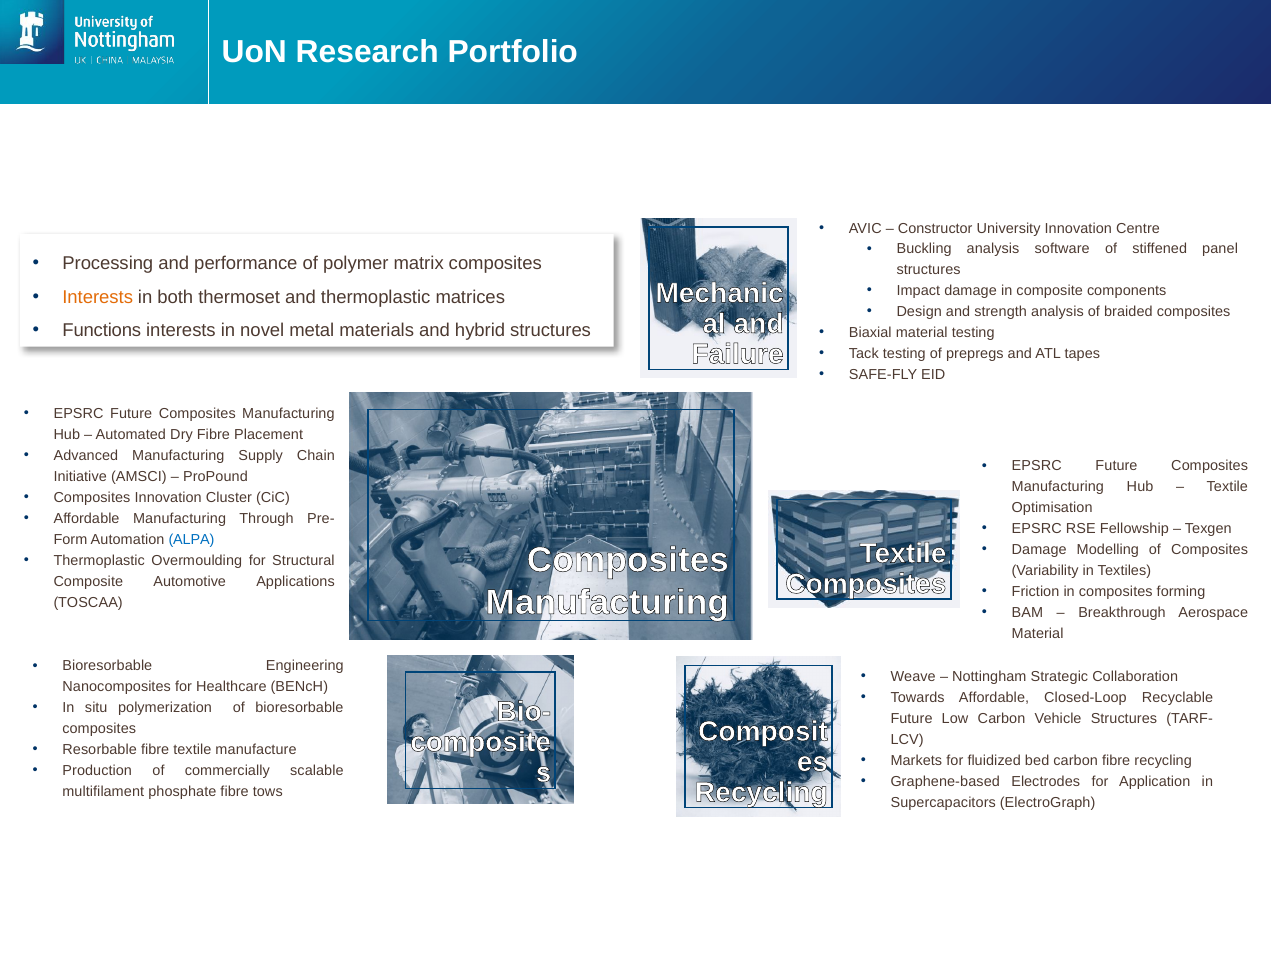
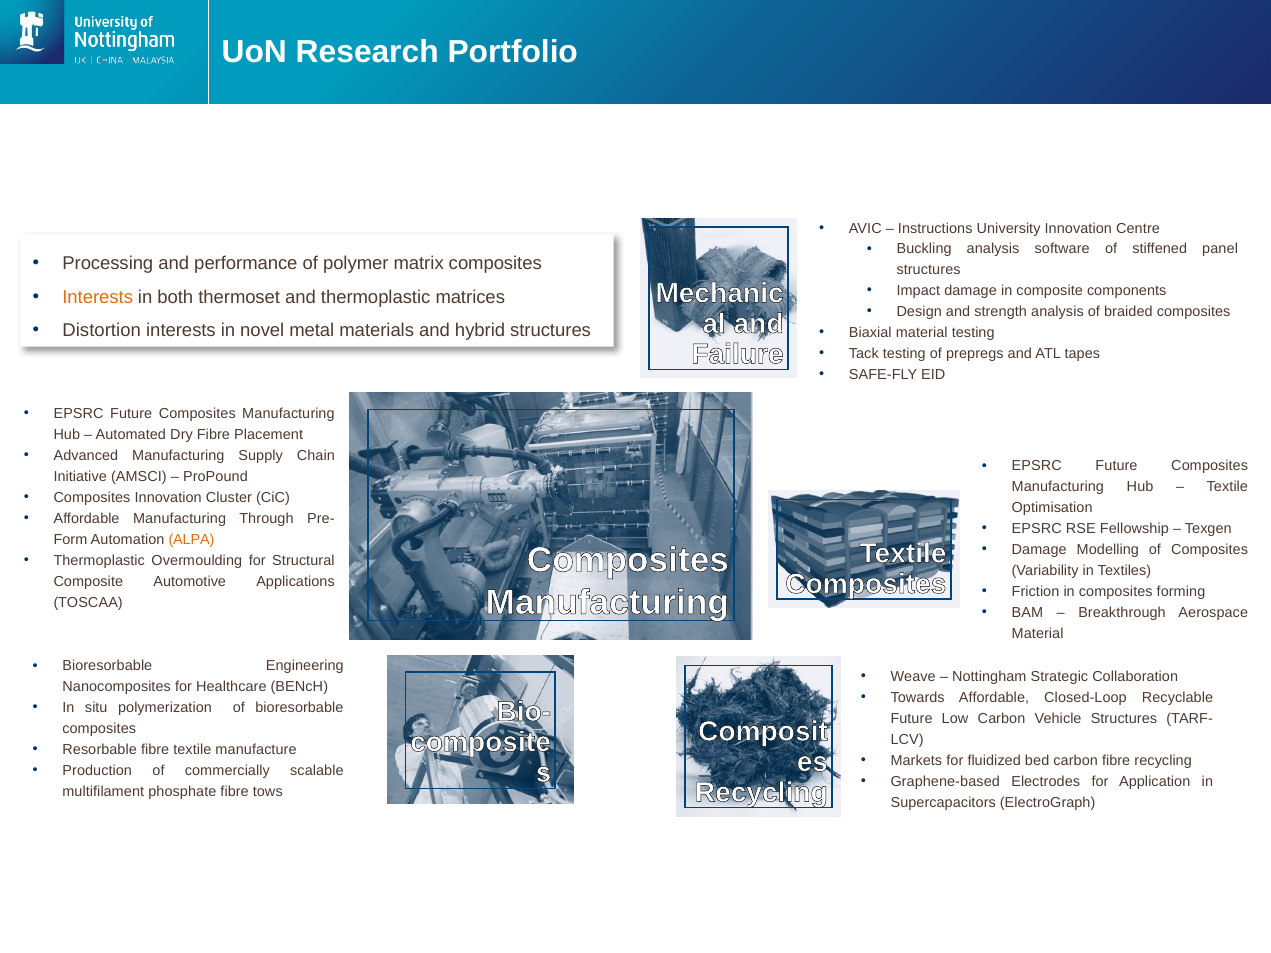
Constructor: Constructor -> Instructions (935, 228)
Functions: Functions -> Distortion (102, 331)
ALPA colour: blue -> orange (192, 540)
